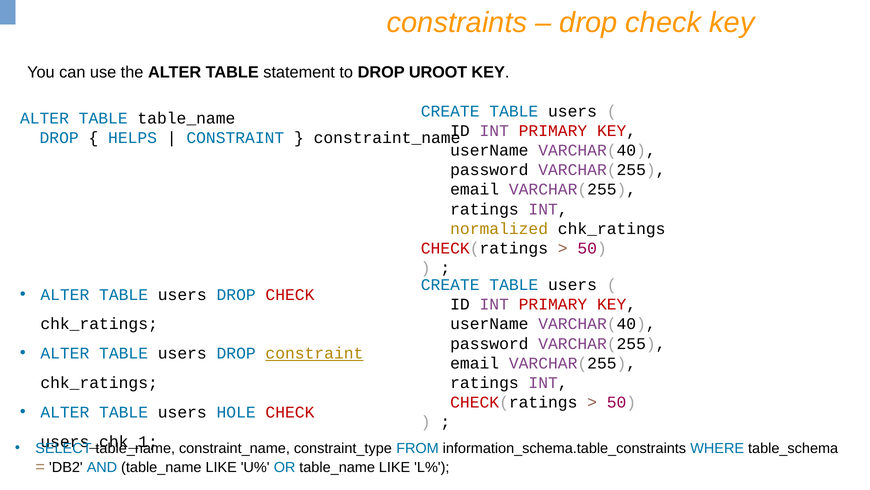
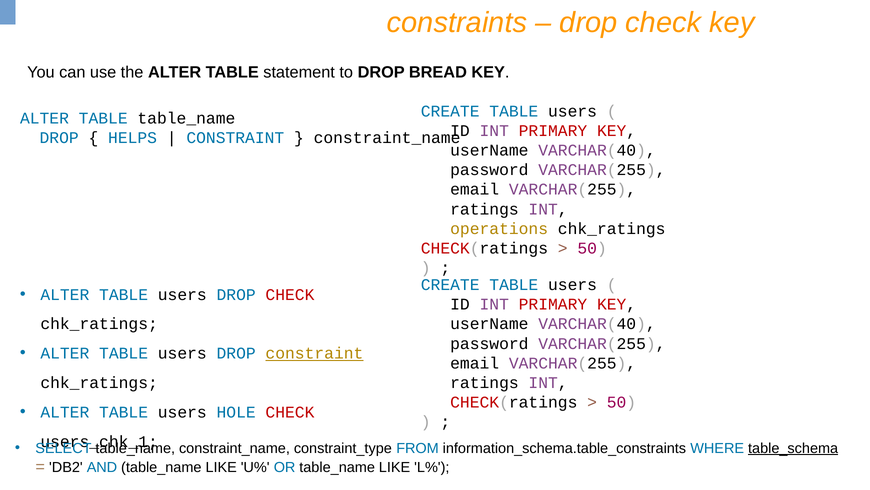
UROOT: UROOT -> BREAD (438, 72)
normalized: normalized -> operations (499, 229)
table_schema underline: none -> present (793, 448)
